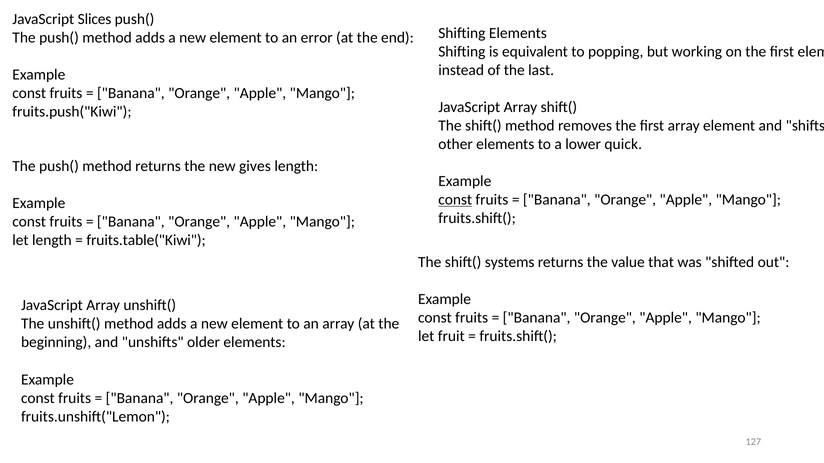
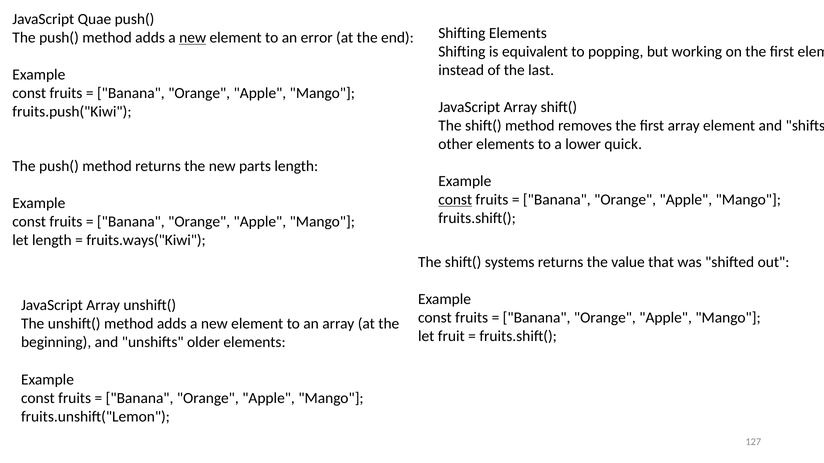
Slices: Slices -> Quae (94, 19)
new underline: none -> present (193, 38)
gives: gives -> parts (255, 166)
fruits.table("Kiwi: fruits.table("Kiwi -> fruits.ways("Kiwi (146, 240)
